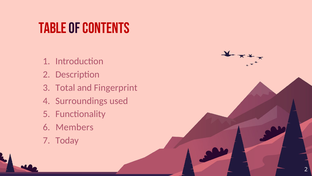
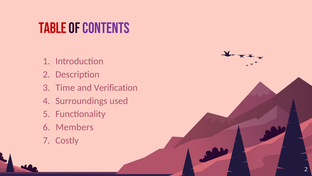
Contents colour: red -> purple (106, 28)
Total: Total -> Time (65, 87)
Fingerprint: Fingerprint -> Verification (116, 87)
Today: Today -> Costly (67, 140)
